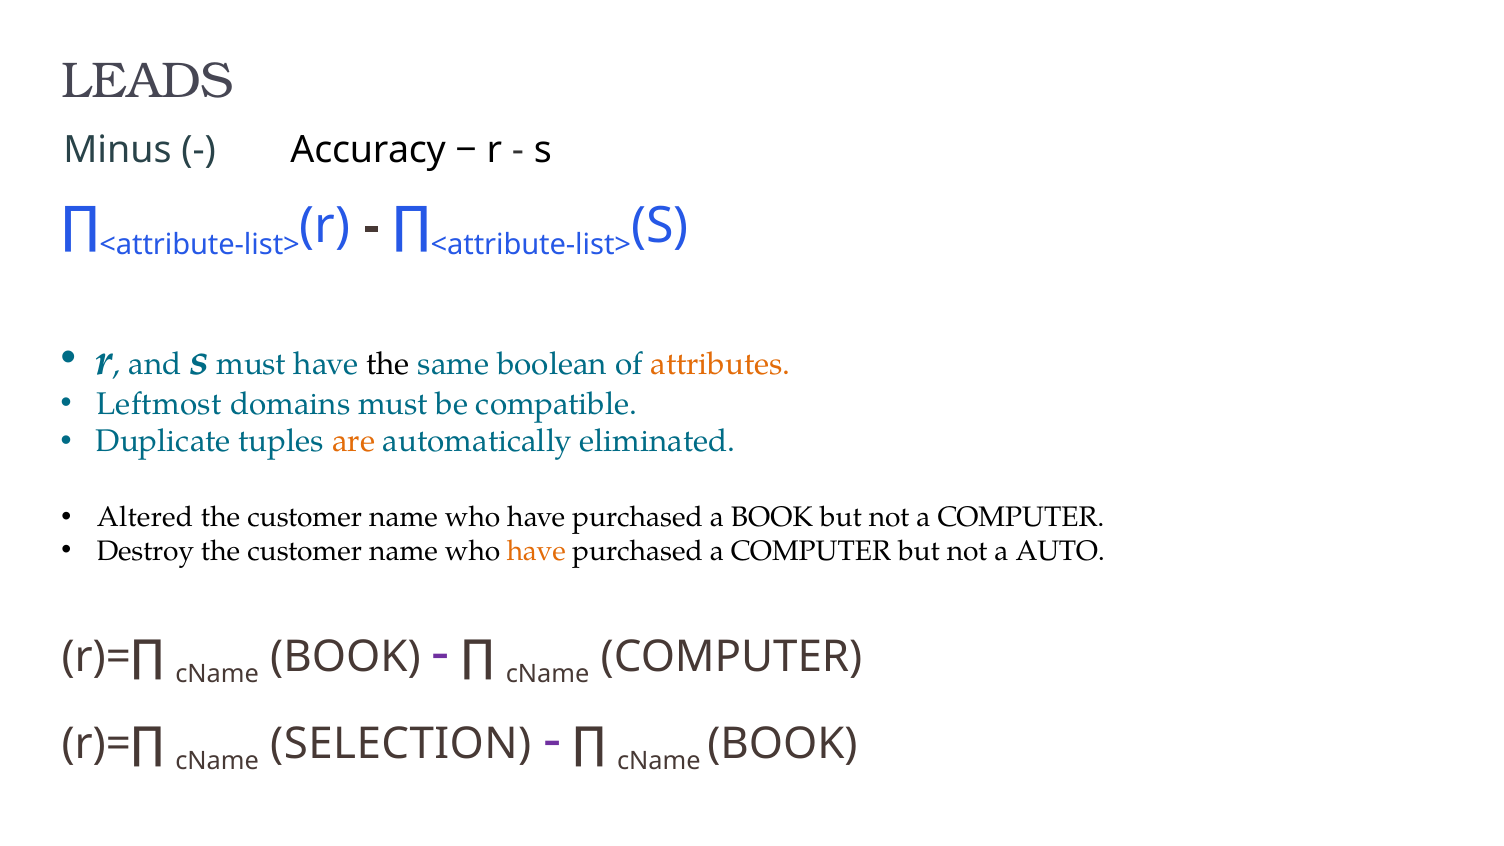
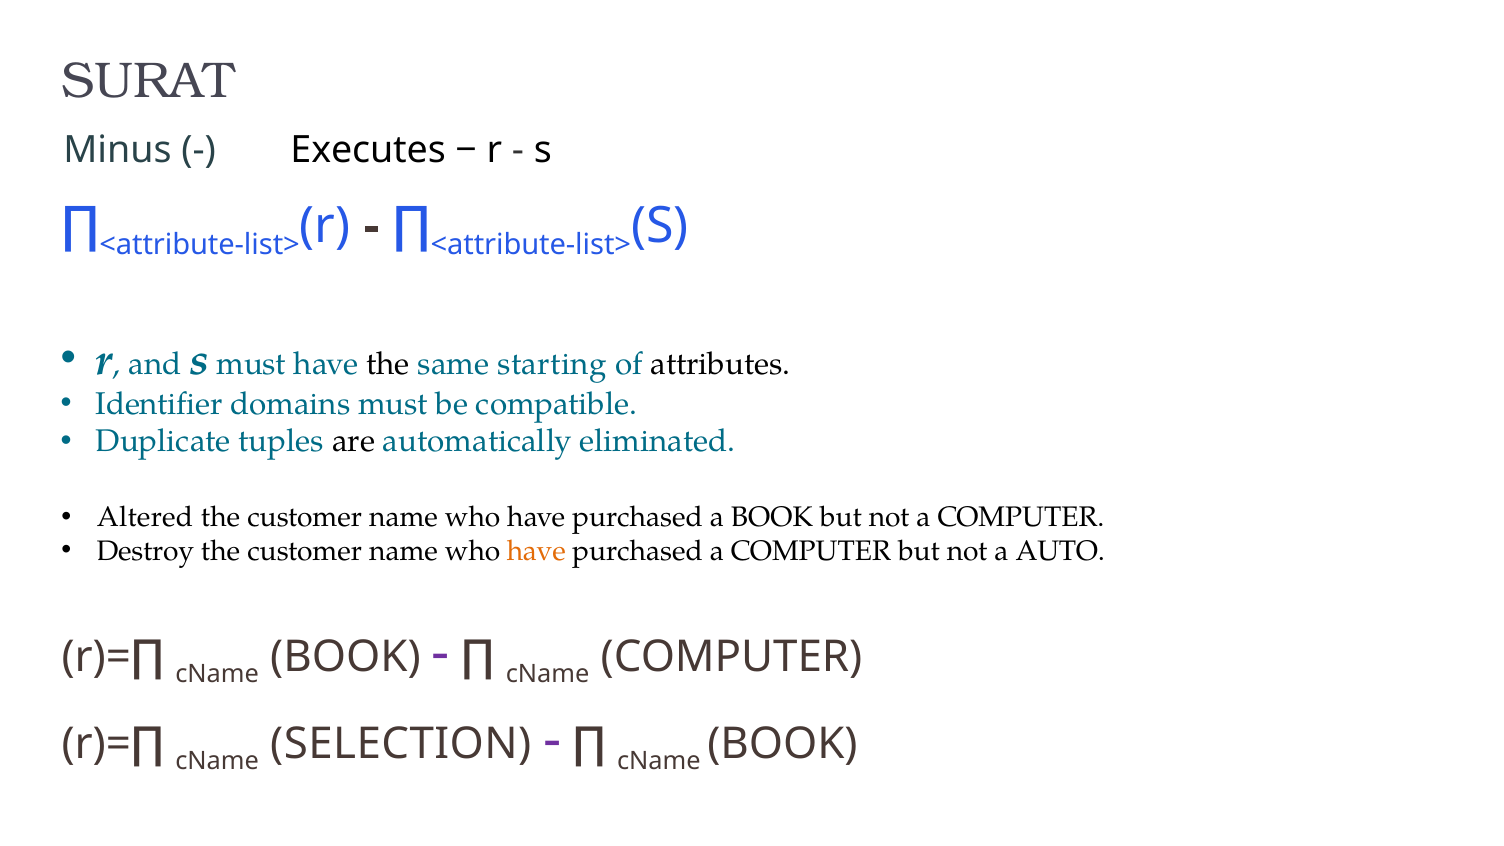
LEADS: LEADS -> SURAT (148, 81)
Accuracy: Accuracy -> Executes (368, 150)
boolean: boolean -> starting (552, 364)
attributes colour: orange -> black (721, 364)
Leftmost: Leftmost -> Identifier (159, 404)
are colour: orange -> black (354, 442)
